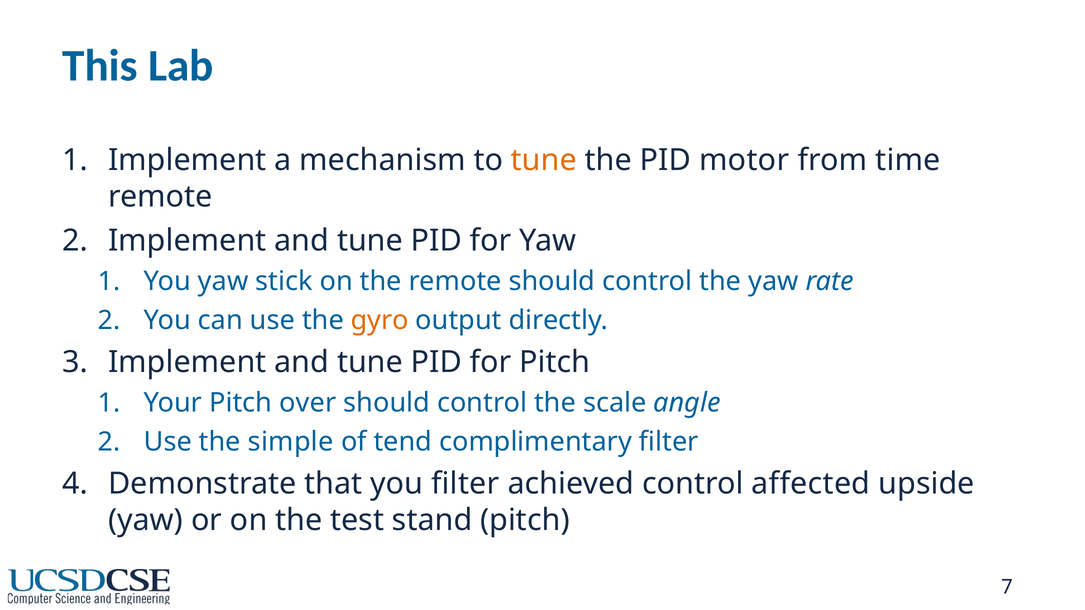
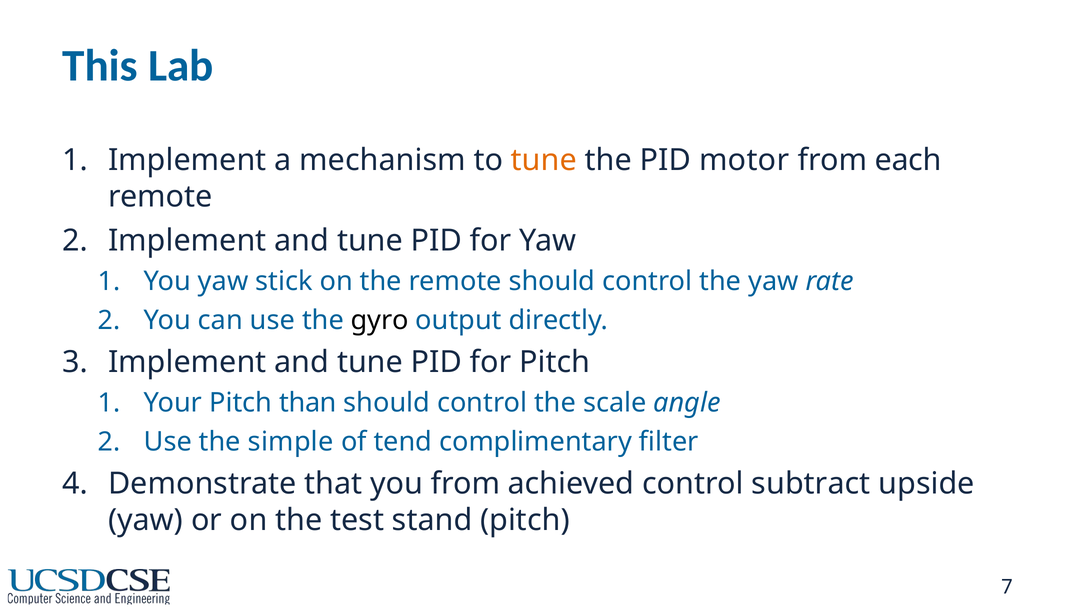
time: time -> each (908, 160)
gyro colour: orange -> black (380, 320)
over: over -> than (308, 403)
you filter: filter -> from (466, 484)
affected: affected -> subtract (811, 484)
